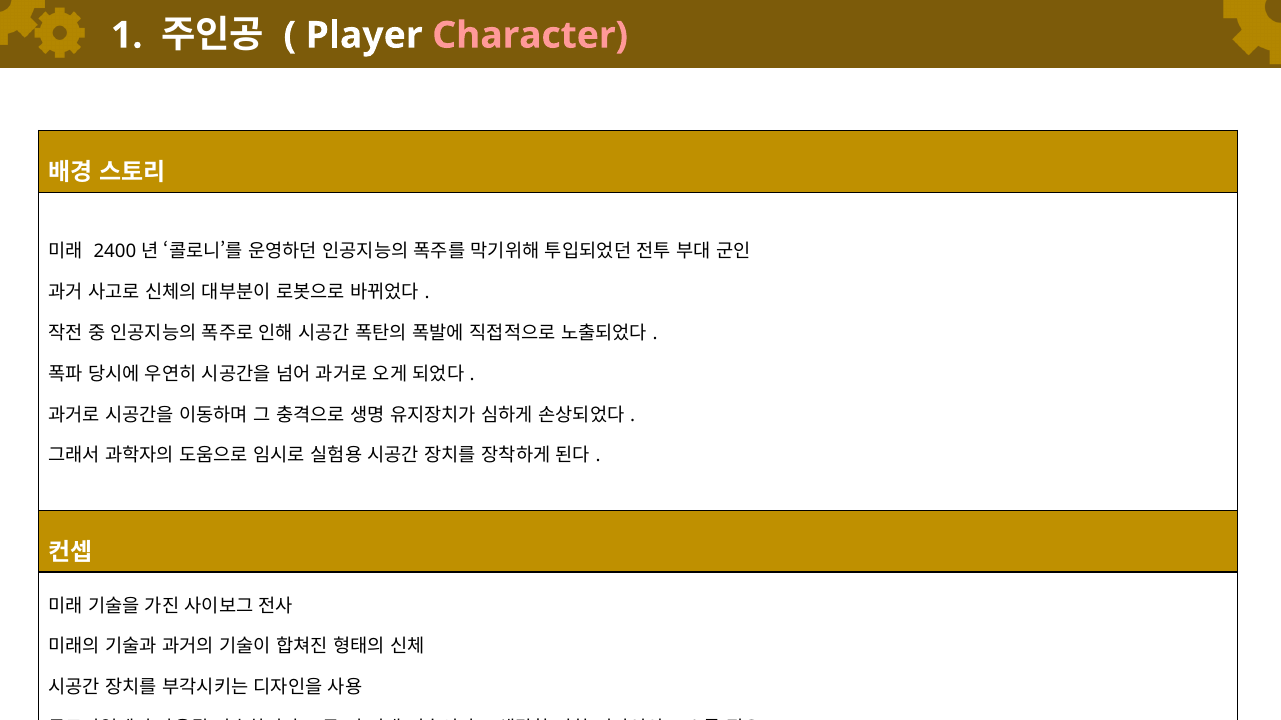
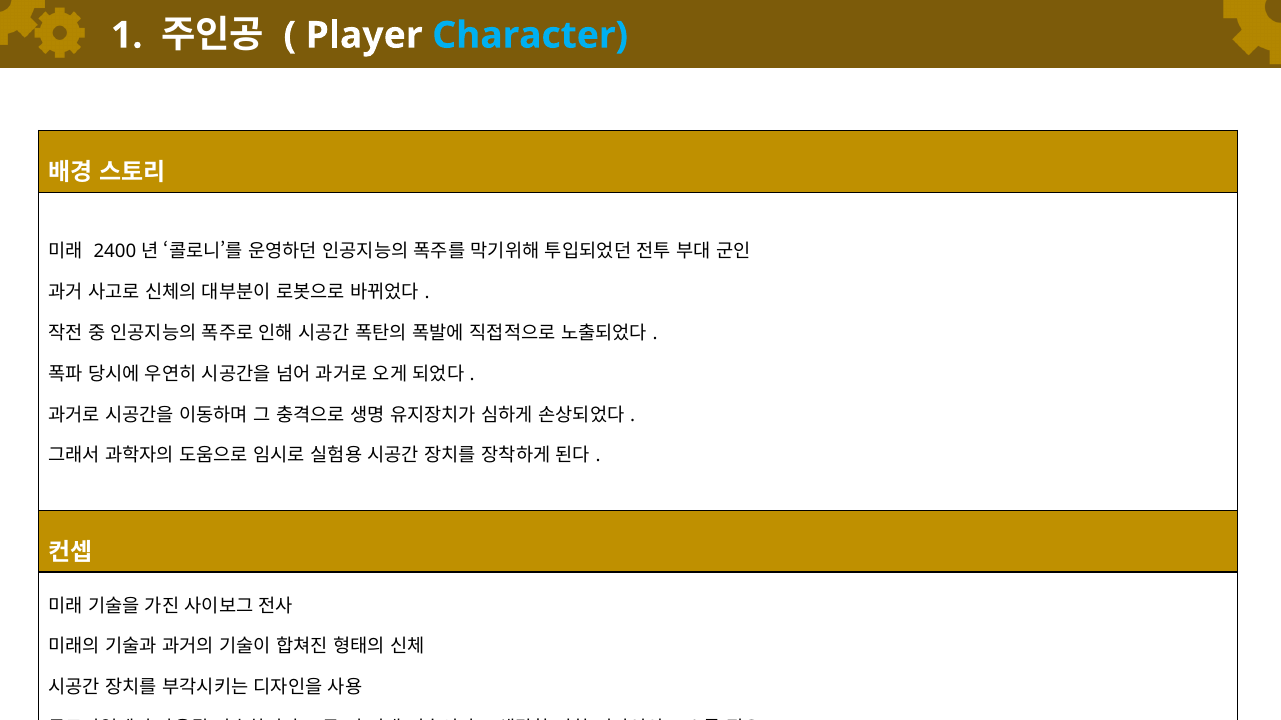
Character colour: pink -> light blue (530, 35)
